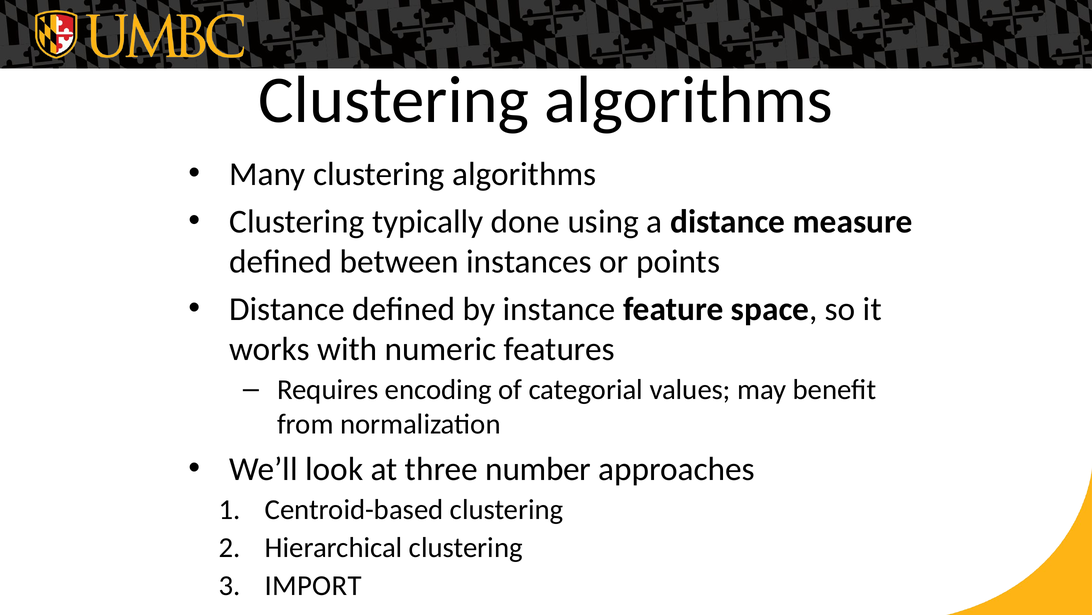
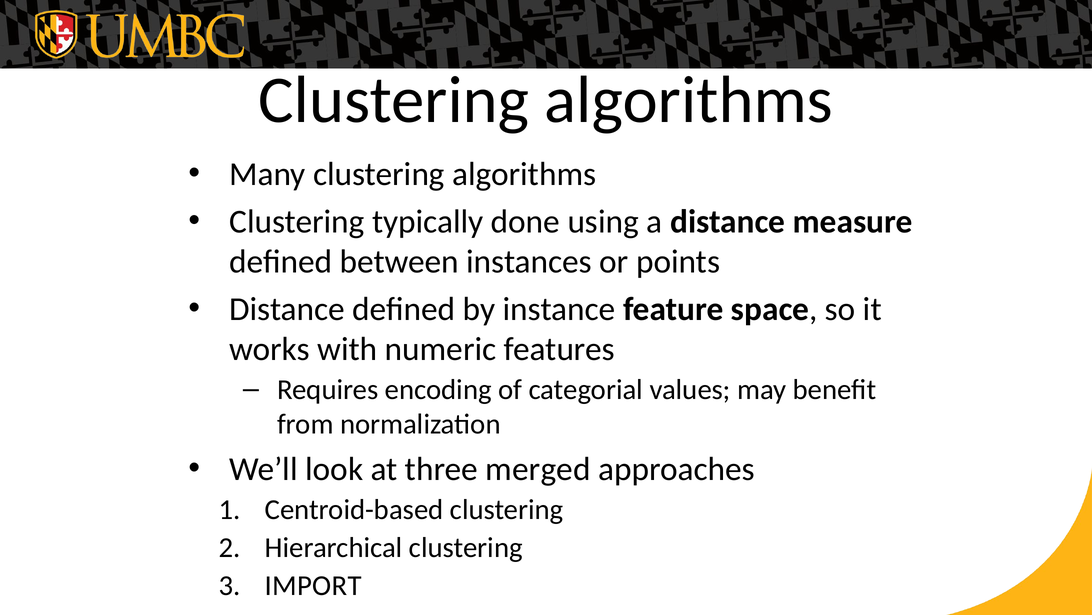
number: number -> merged (538, 469)
